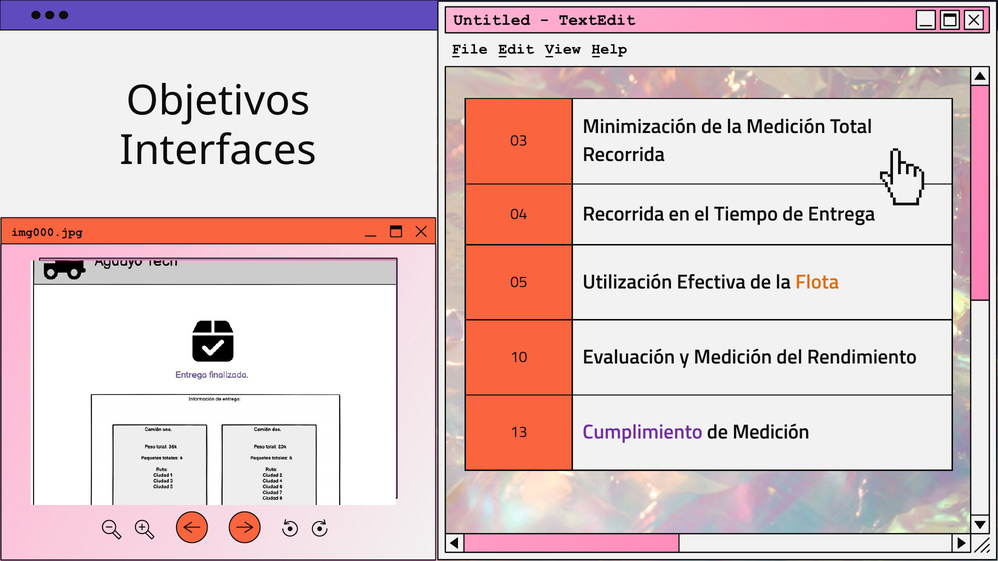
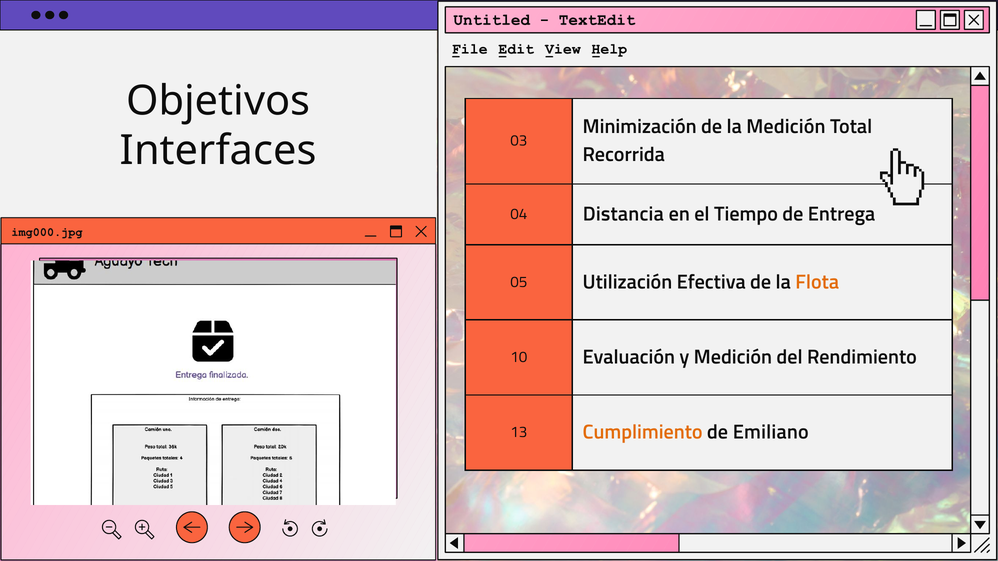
04 Recorrida: Recorrida -> Distancia (623, 214)
Cumplimiento colour: purple -> orange (643, 432)
de Medición: Medición -> Emiliano (771, 432)
